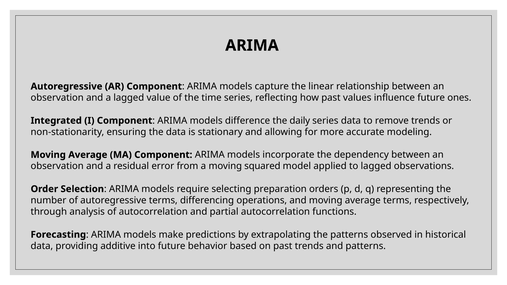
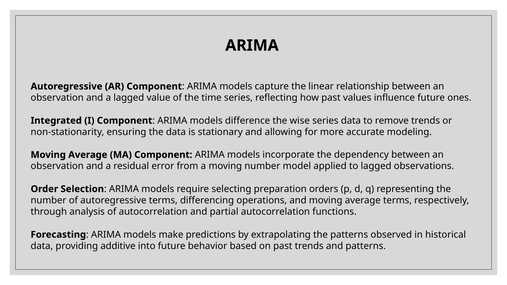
daily: daily -> wise (300, 121)
moving squared: squared -> number (262, 166)
